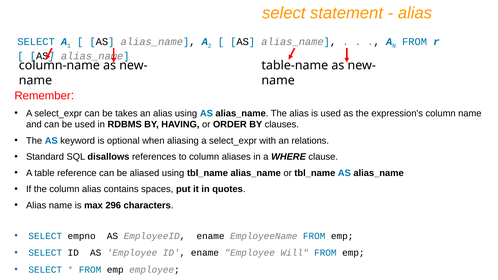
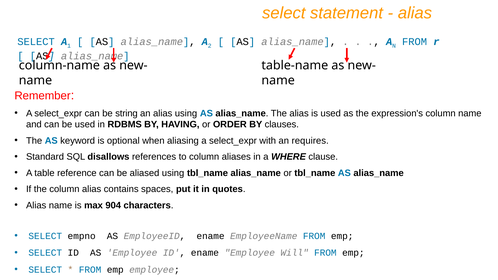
takes: takes -> string (126, 113)
relations: relations -> requires (310, 141)
296: 296 -> 904 (113, 205)
